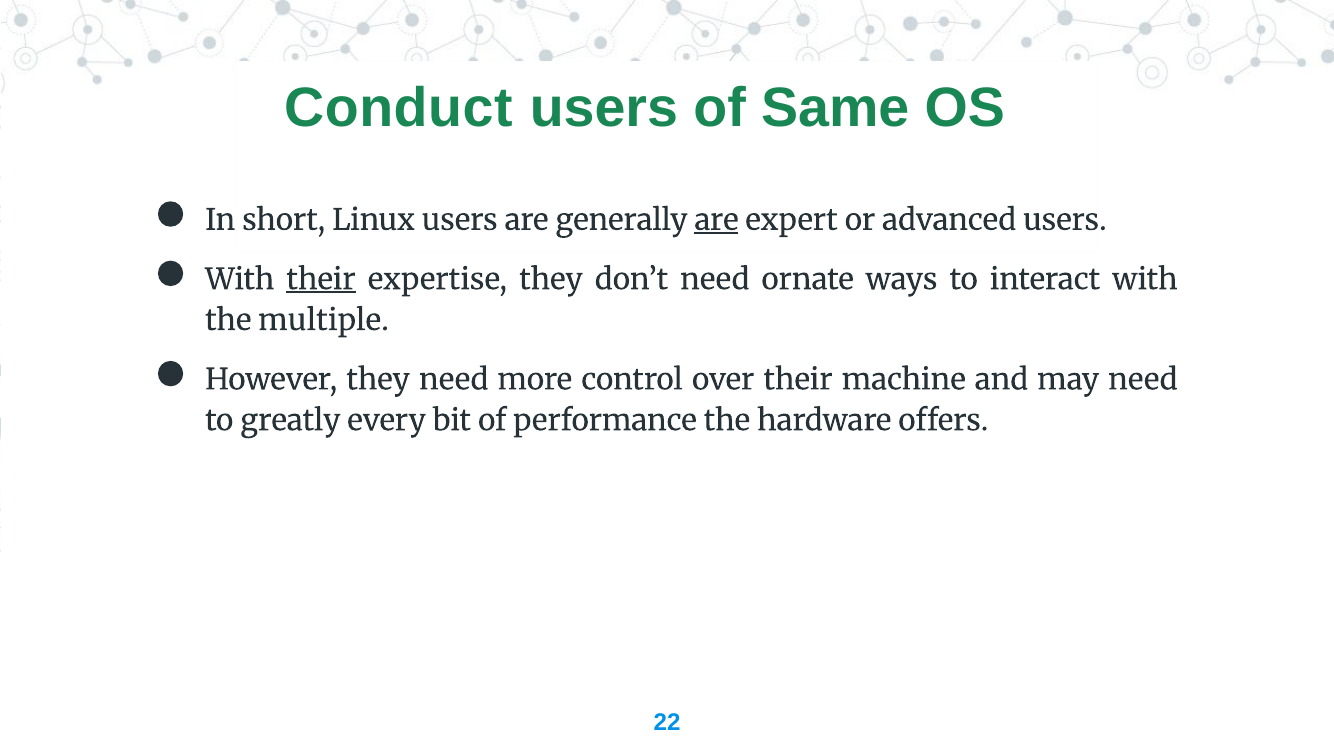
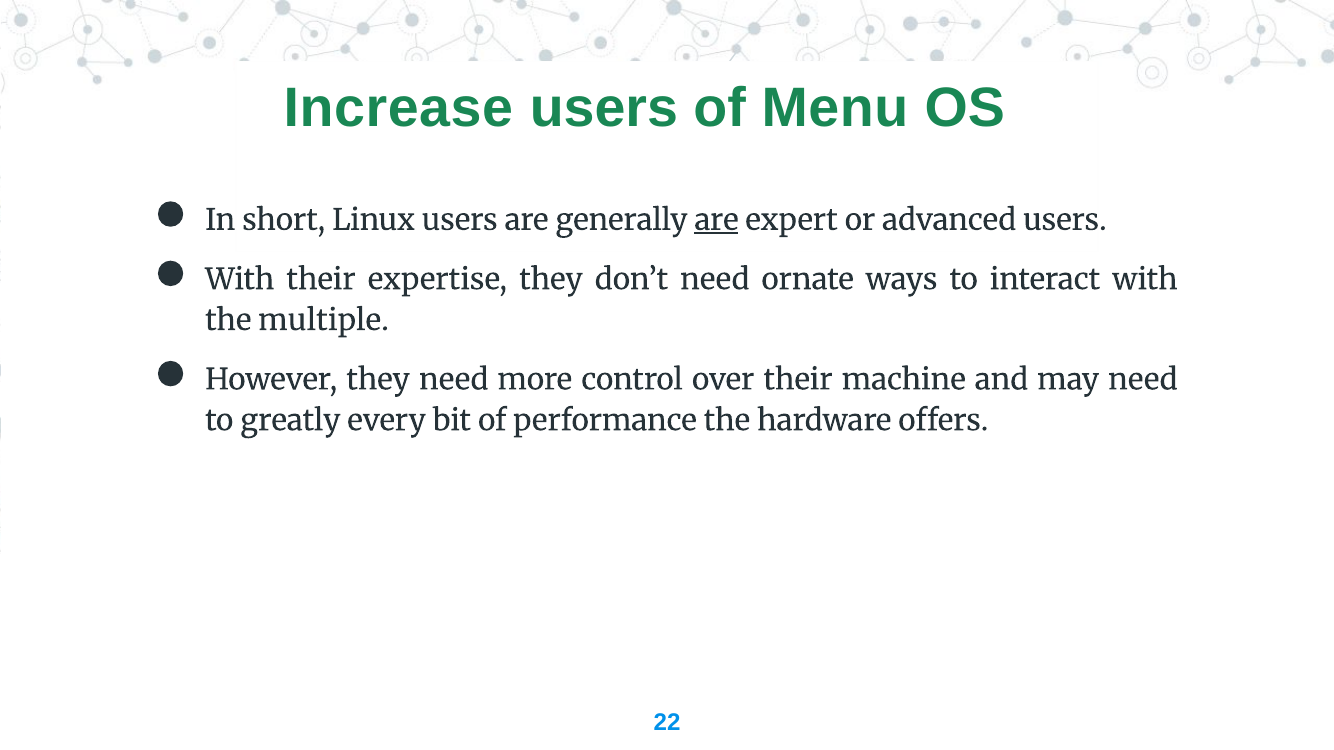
Conduct: Conduct -> Increase (398, 108)
Same: Same -> Menu (835, 108)
their underline: present -> none (321, 280)
